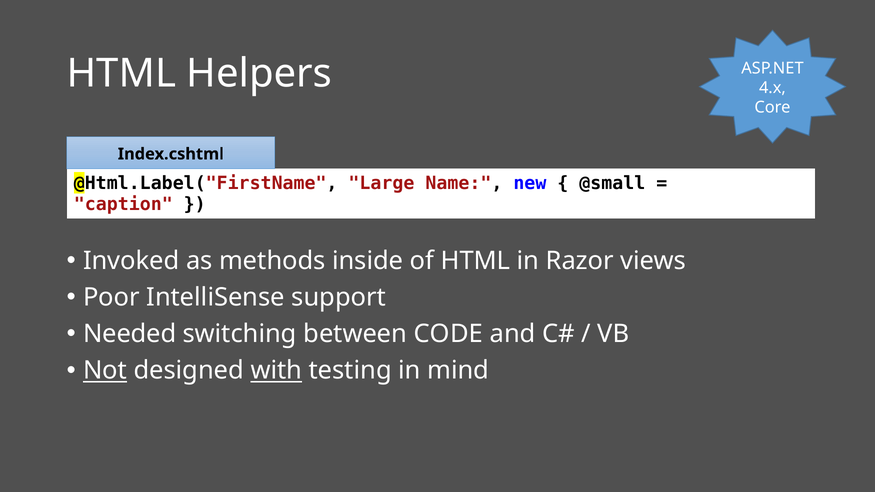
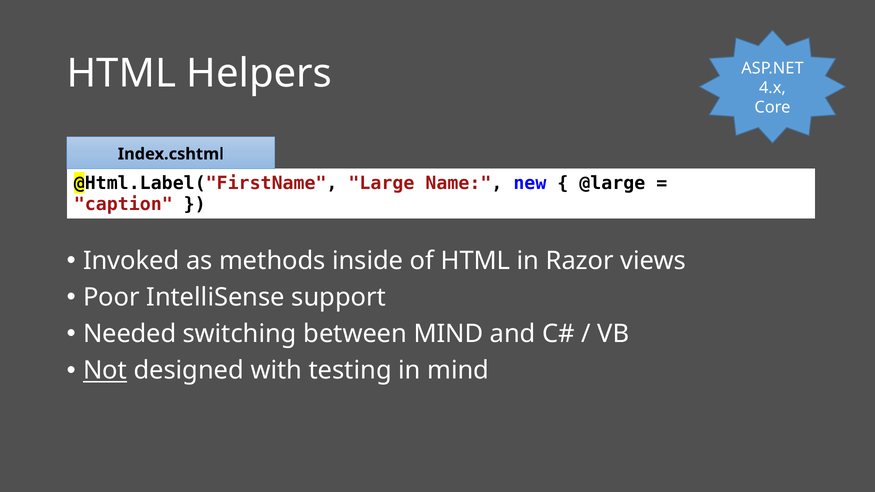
@small: @small -> @large (612, 183)
between CODE: CODE -> MIND (448, 334)
with underline: present -> none (276, 371)
